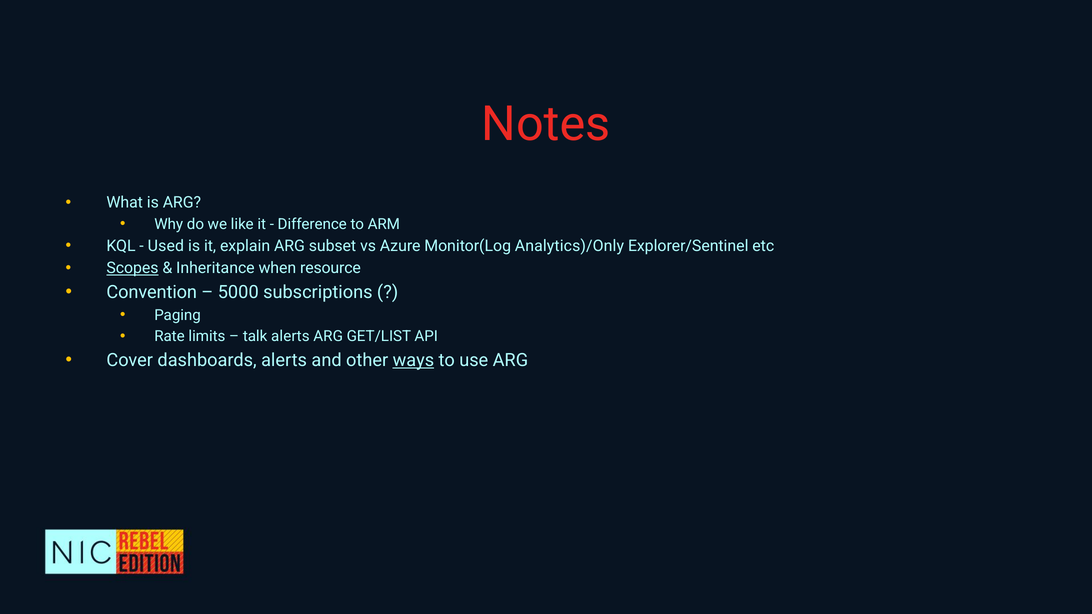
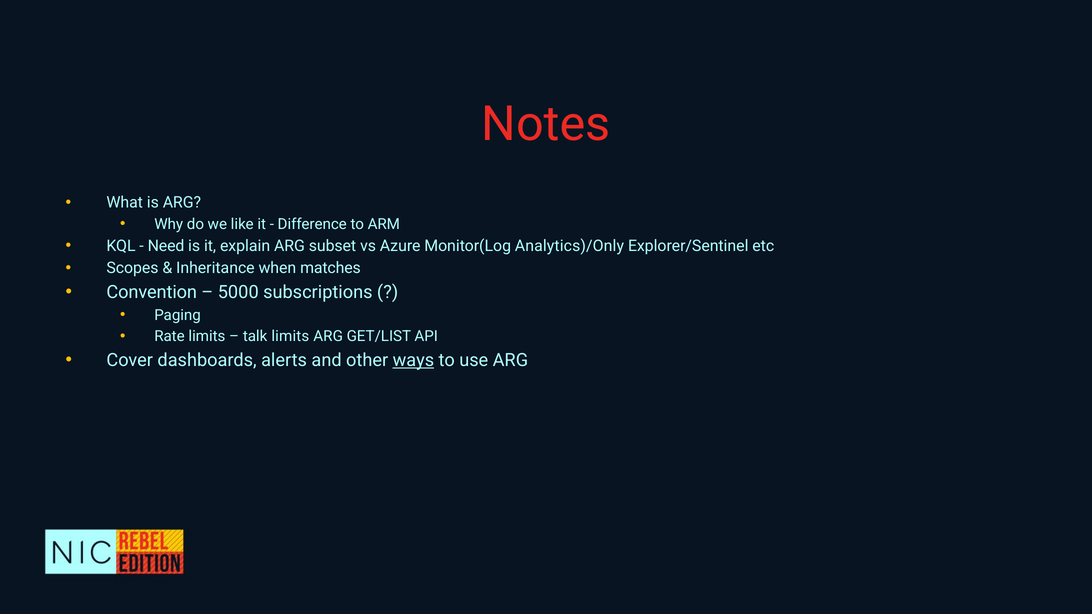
Used: Used -> Need (166, 246)
Scopes underline: present -> none (133, 268)
resource: resource -> matches (330, 268)
talk alerts: alerts -> limits (290, 337)
